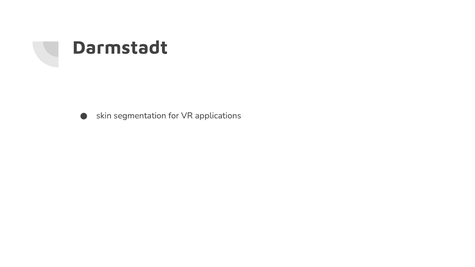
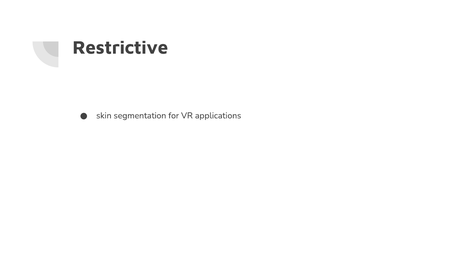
Darmstadt: Darmstadt -> Restrictive (120, 48)
